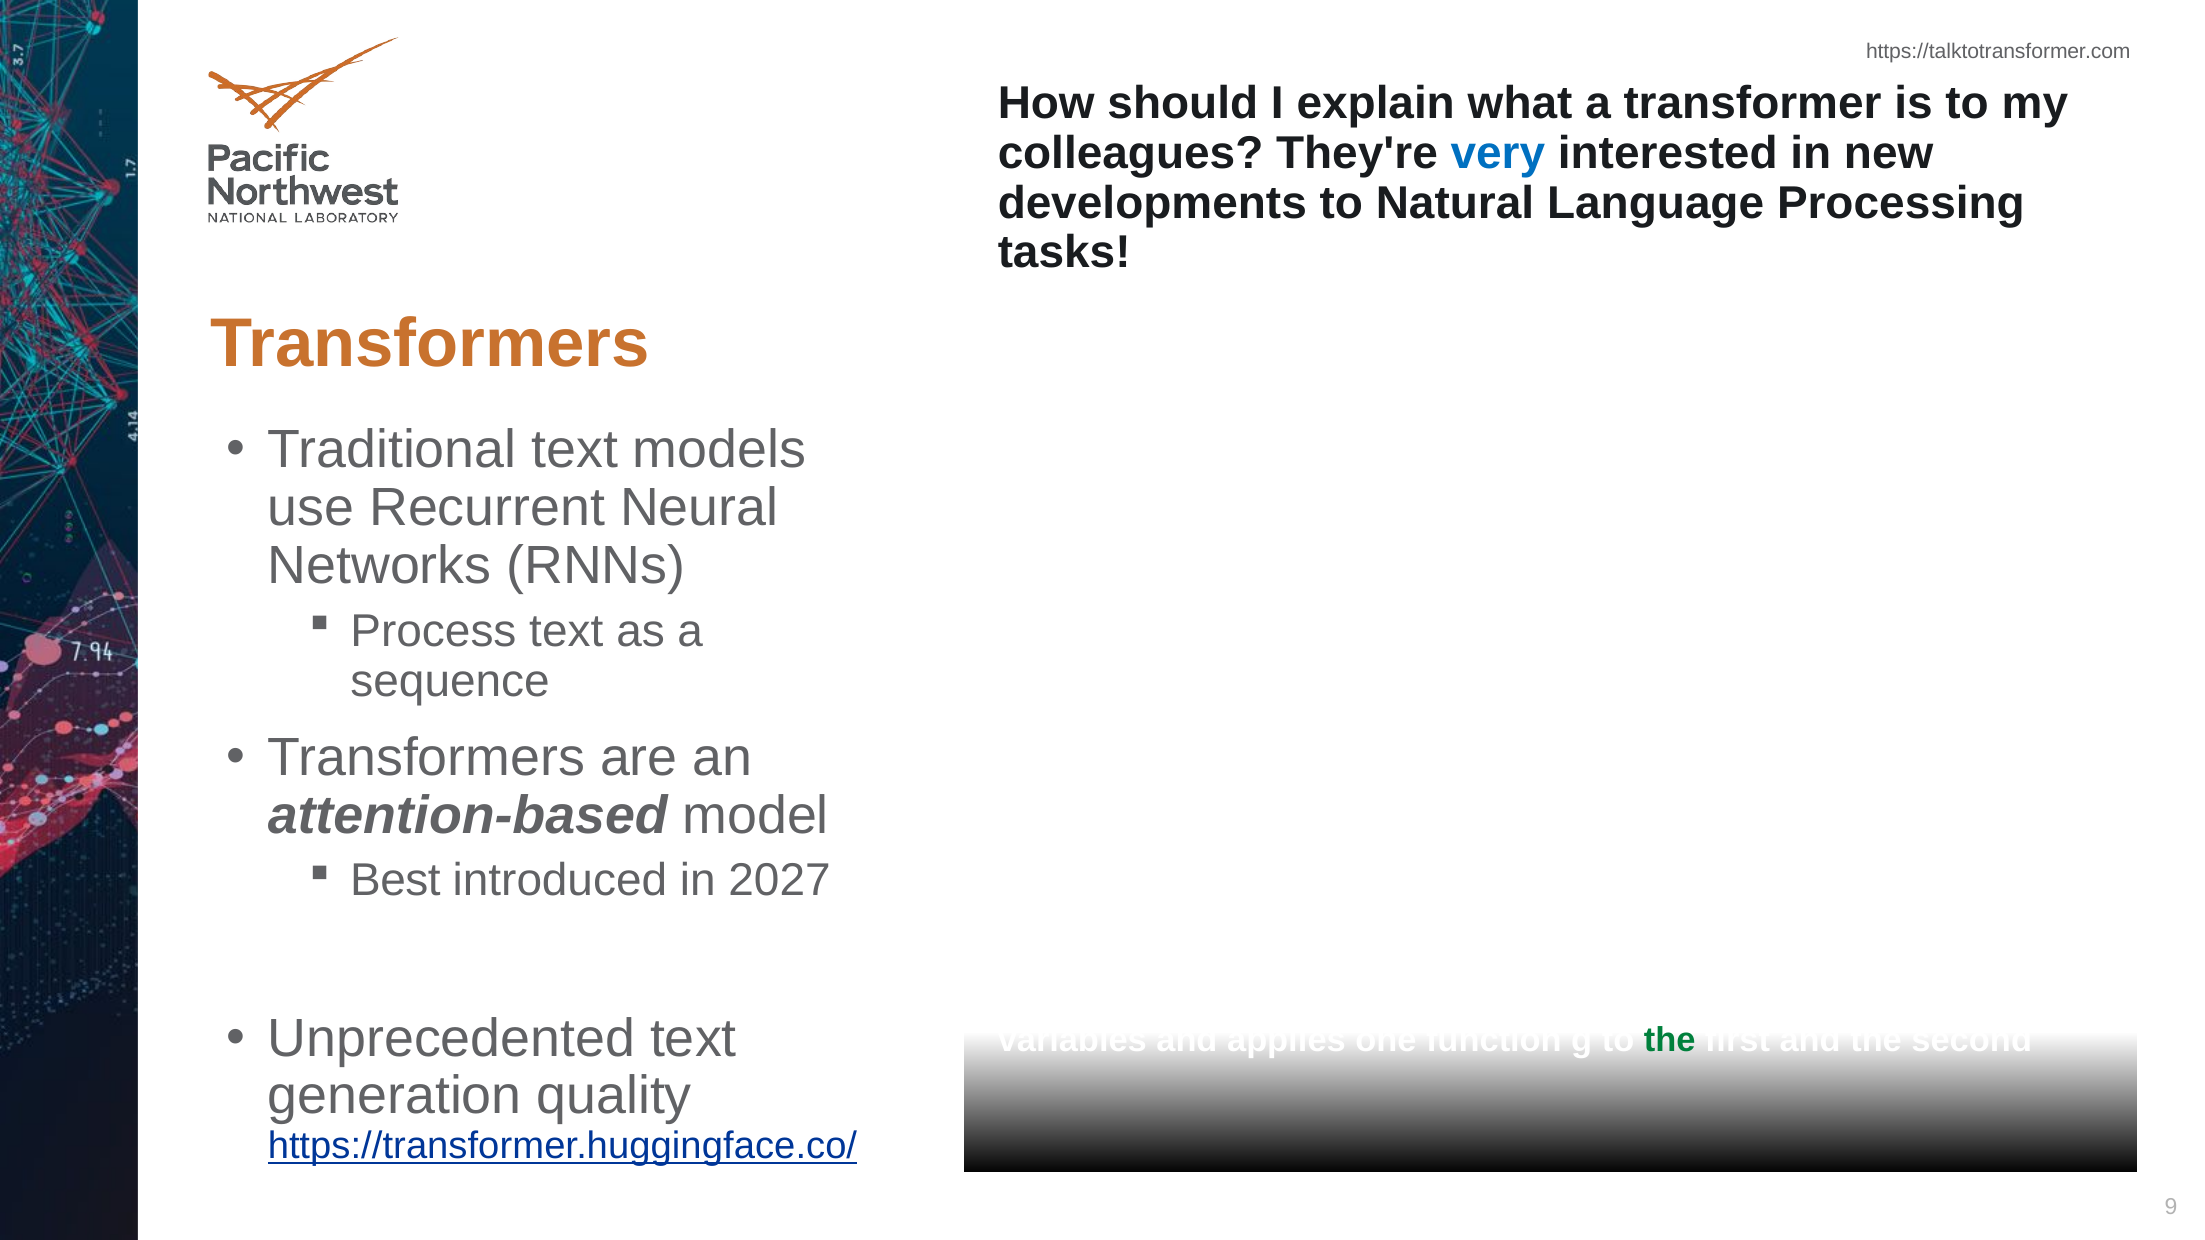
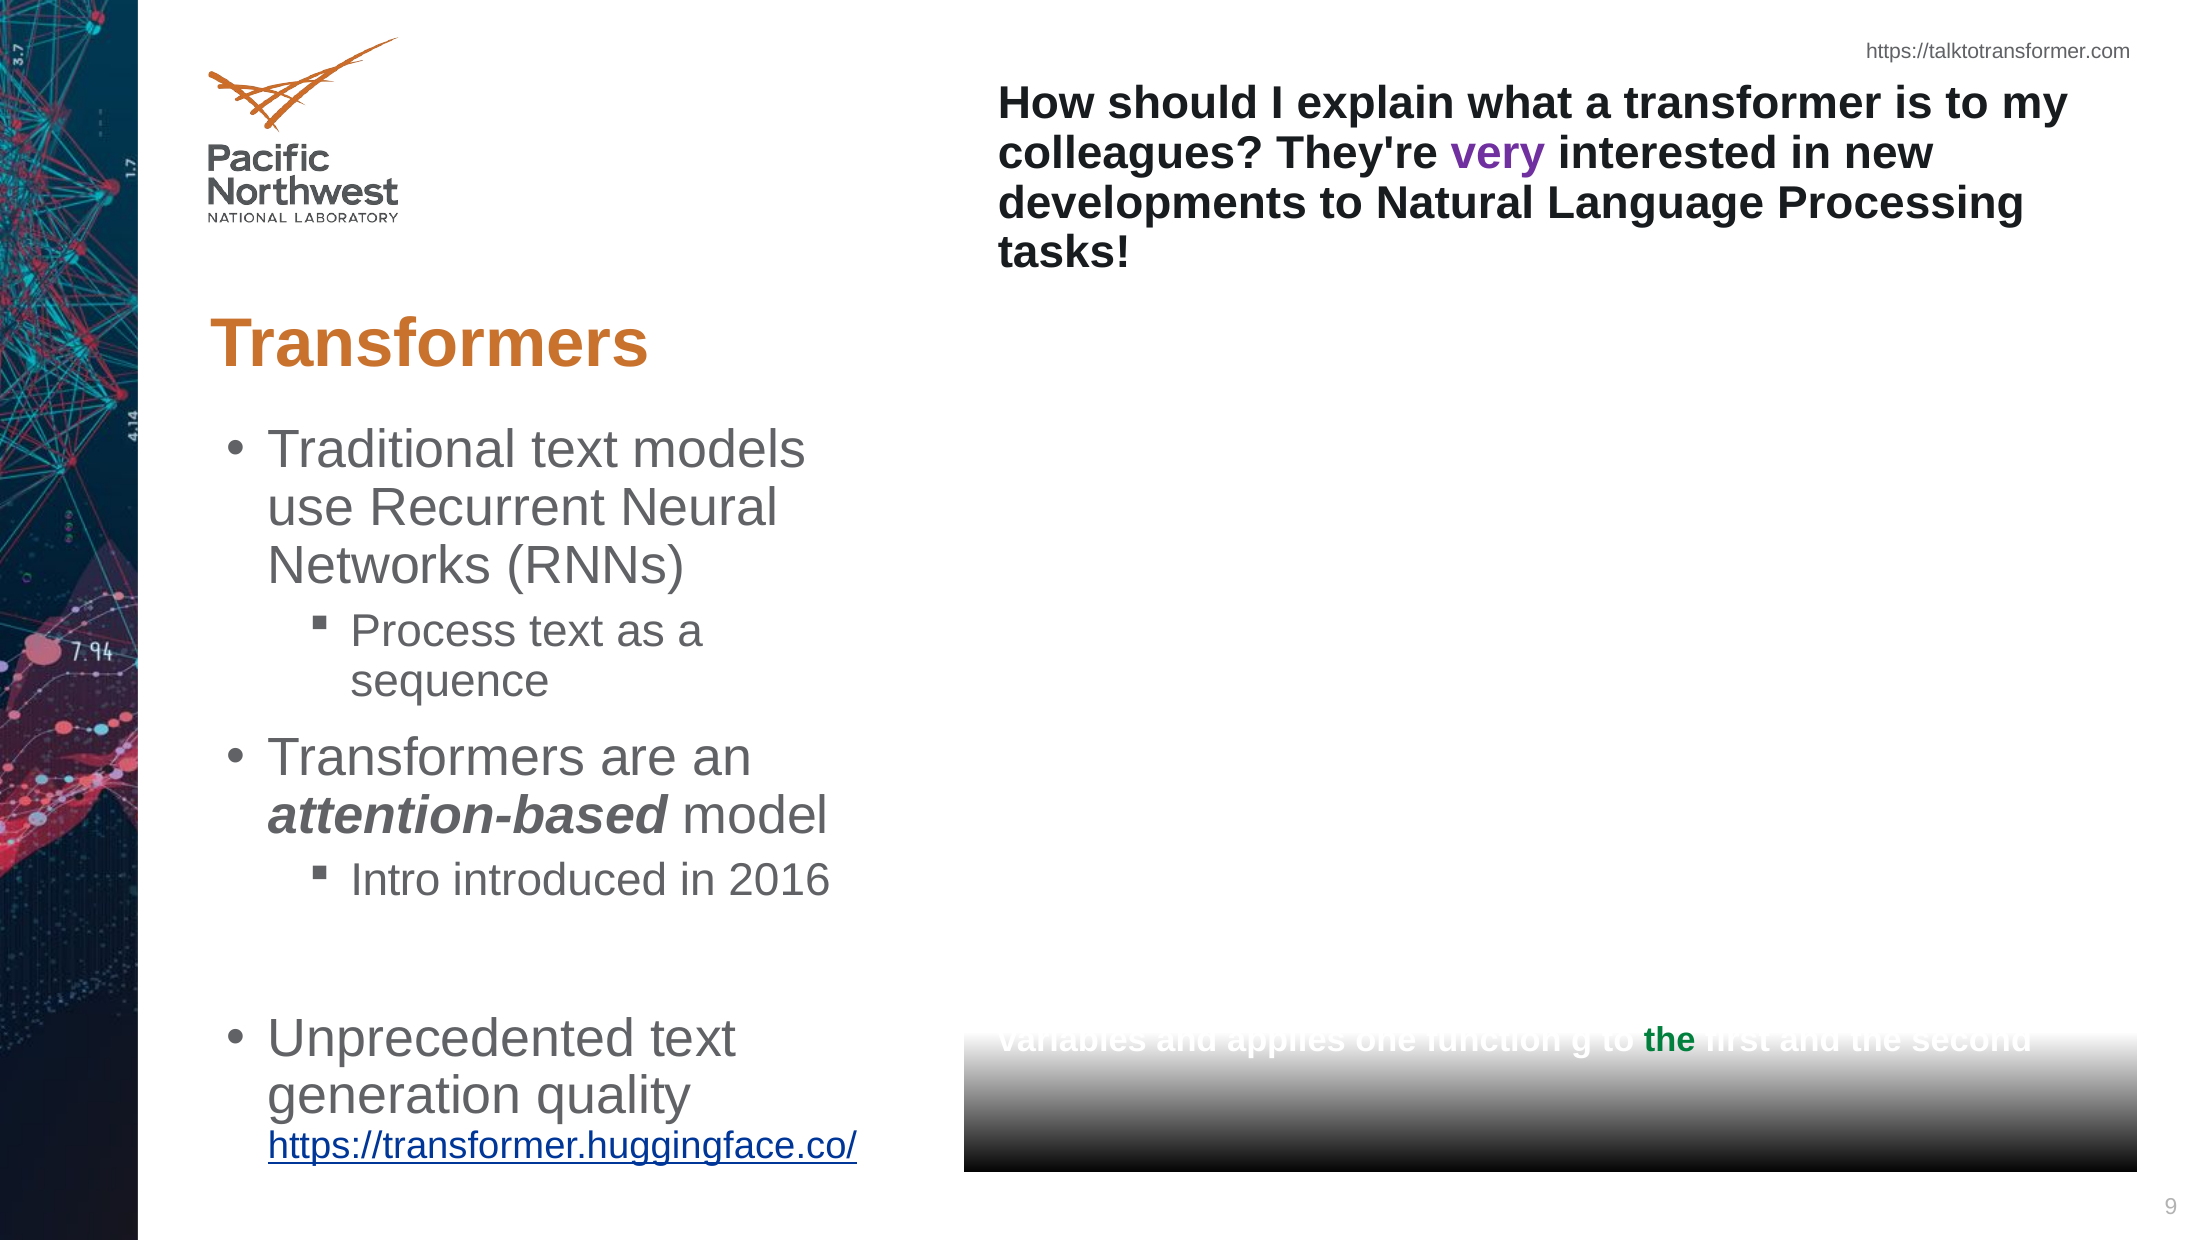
very colour: blue -> purple (1498, 153)
Best: Best -> Intro (395, 881)
2027: 2027 -> 2016 (780, 881)
